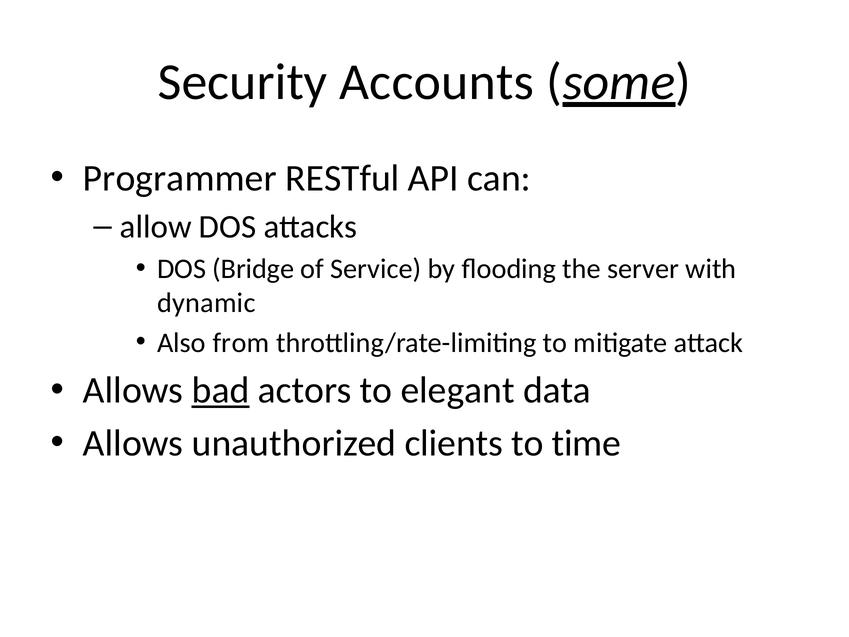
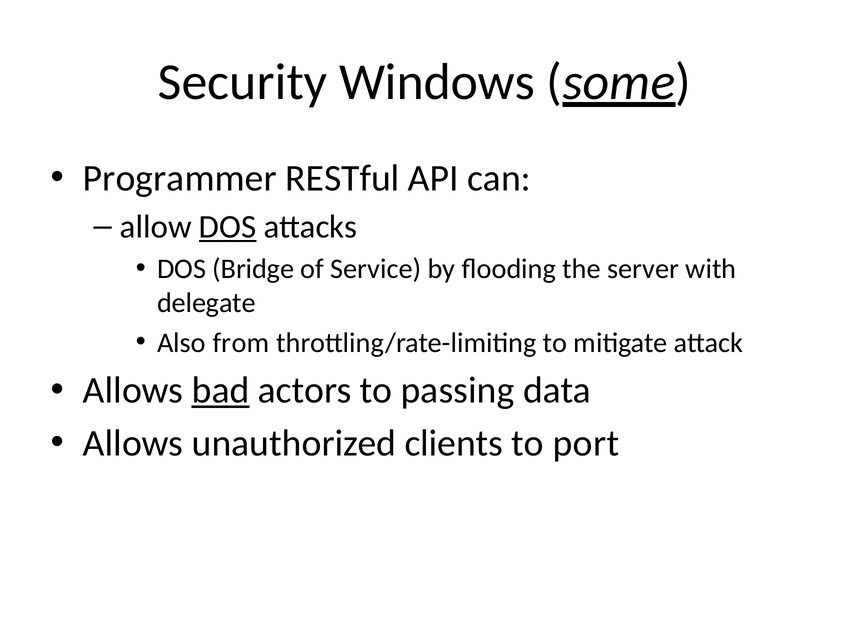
Accounts: Accounts -> Windows (437, 82)
DOS underline: none -> present (228, 227)
dynamic: dynamic -> delegate (206, 303)
elegant: elegant -> passing (458, 390)
time: time -> port (586, 443)
